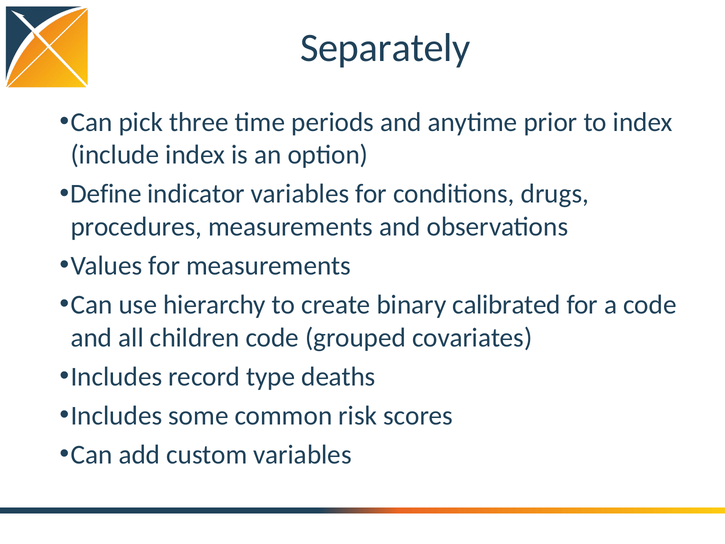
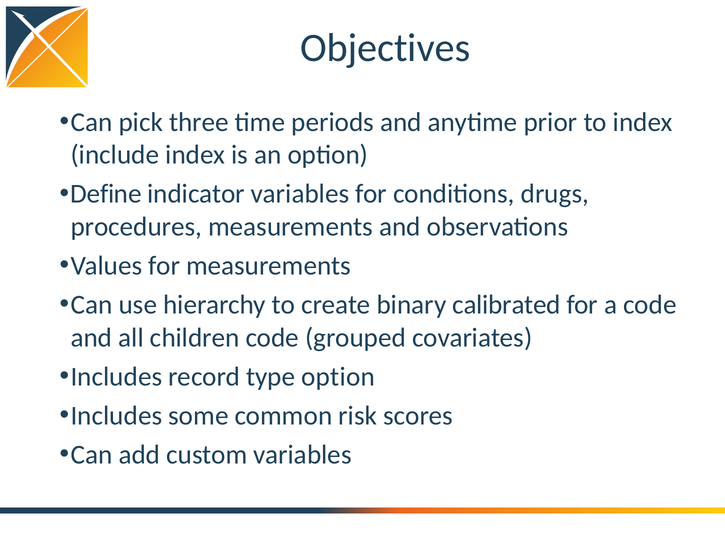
Separately: Separately -> Objectives (385, 48)
type deaths: deaths -> option (338, 377)
